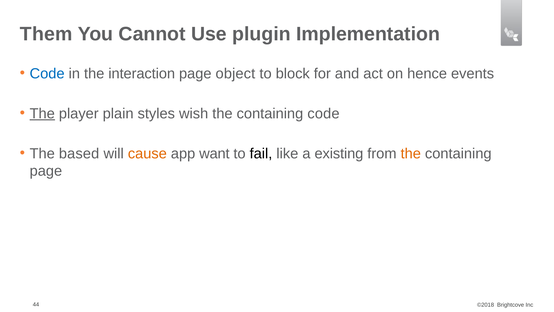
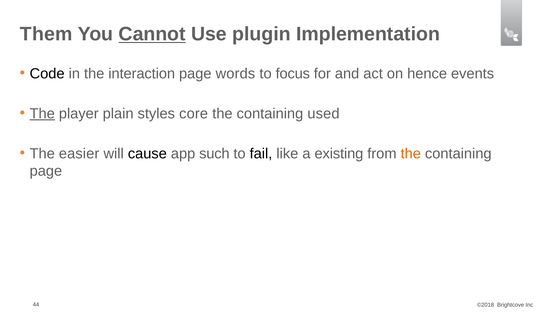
Cannot underline: none -> present (152, 34)
Code colour: blue -> black (47, 73)
object: object -> words (235, 73)
block: block -> focus (293, 73)
wish: wish -> core (194, 113)
containing code: code -> used (323, 113)
based: based -> easier (79, 153)
cause colour: orange -> black (147, 153)
want: want -> such (214, 153)
